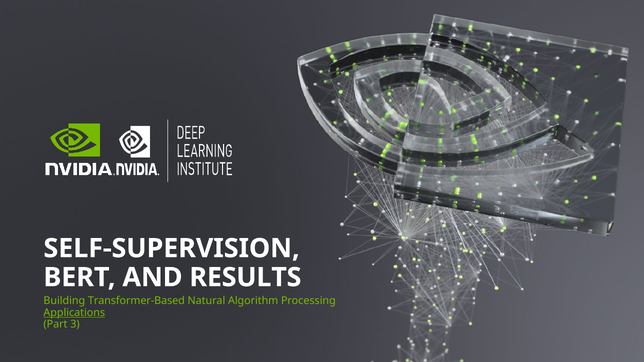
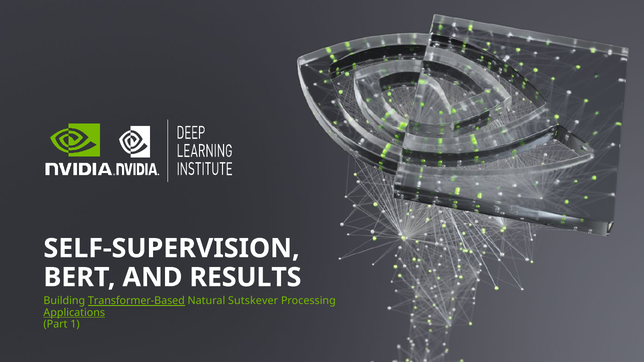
Transformer-Based underline: none -> present (136, 301)
Algorithm: Algorithm -> Sutskever (253, 301)
3: 3 -> 1 (75, 324)
